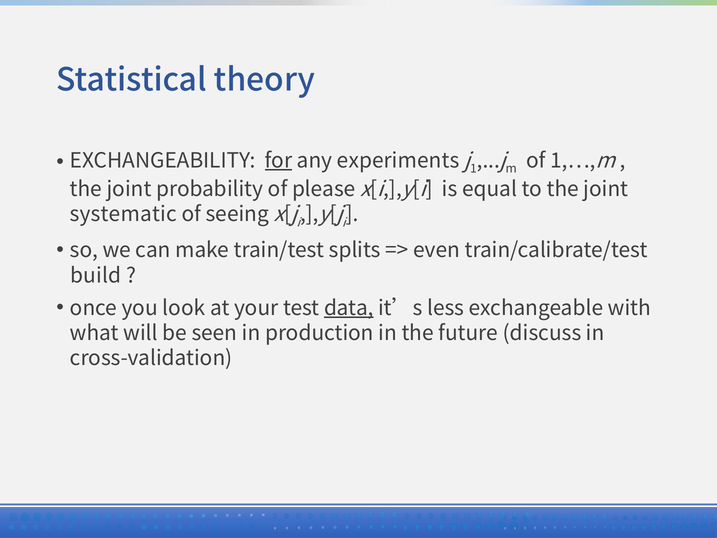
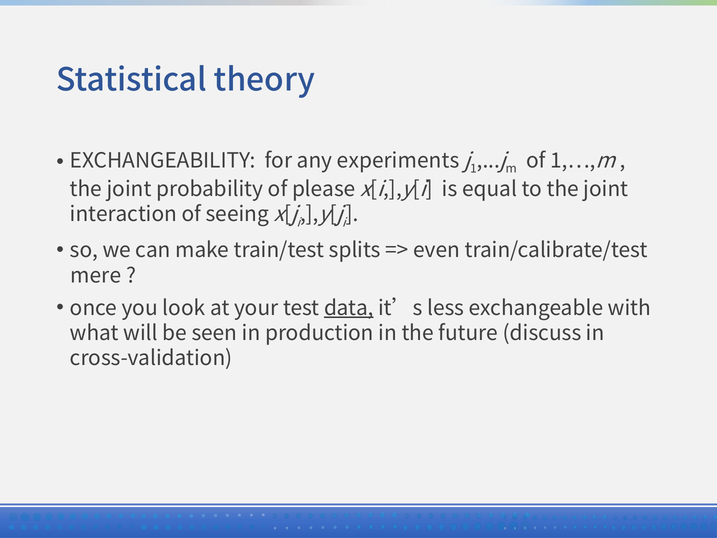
for underline: present -> none (278, 161)
systematic: systematic -> interaction (123, 214)
build: build -> mere (96, 275)
